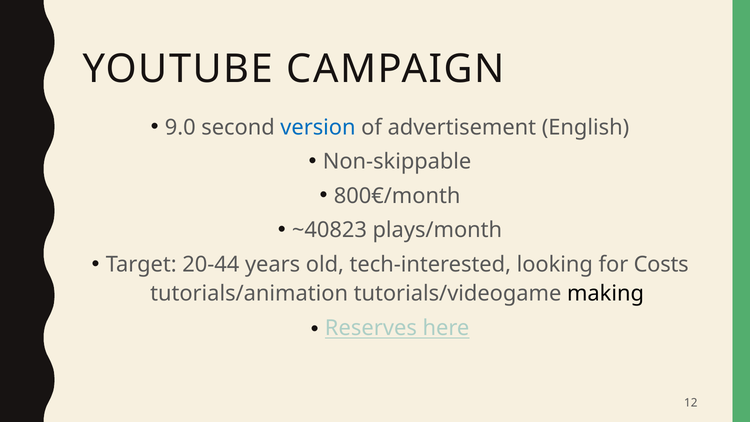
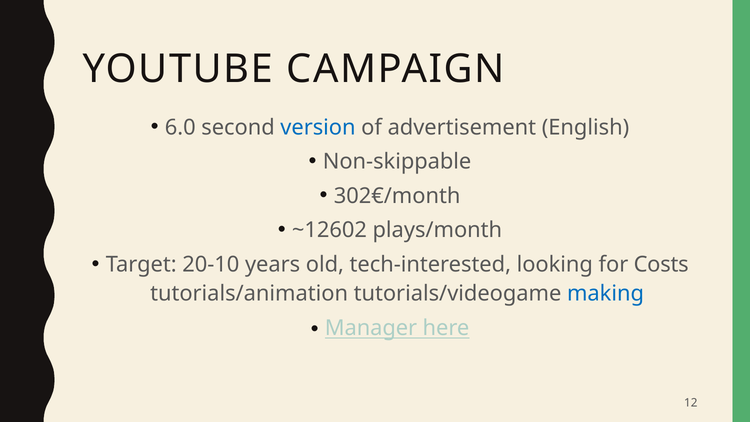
9.0: 9.0 -> 6.0 (180, 127)
800€/month: 800€/month -> 302€/month (397, 196)
~40823: ~40823 -> ~12602 (329, 230)
20-44: 20-44 -> 20-10 (211, 264)
making colour: black -> blue (606, 293)
Reserves: Reserves -> Manager (371, 328)
